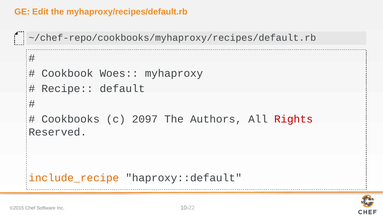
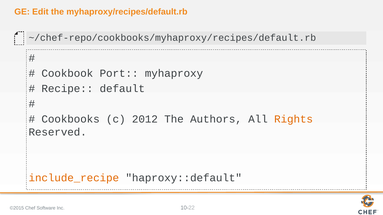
Woes: Woes -> Port (119, 73)
2097: 2097 -> 2012 (145, 119)
Rights colour: red -> orange (294, 119)
